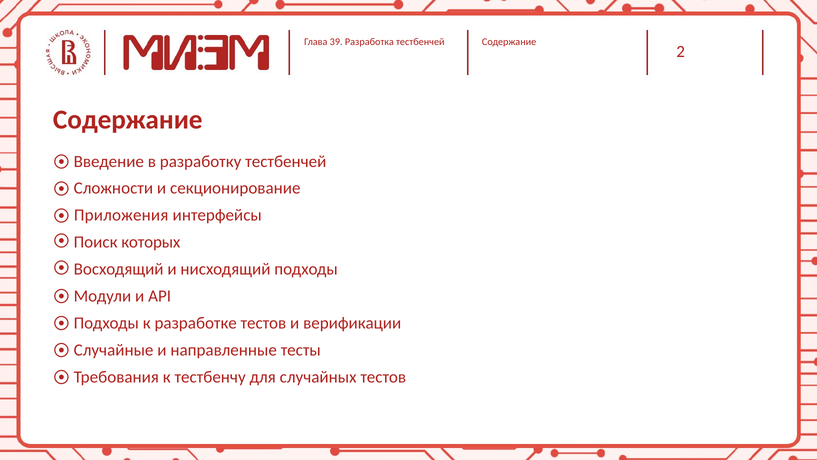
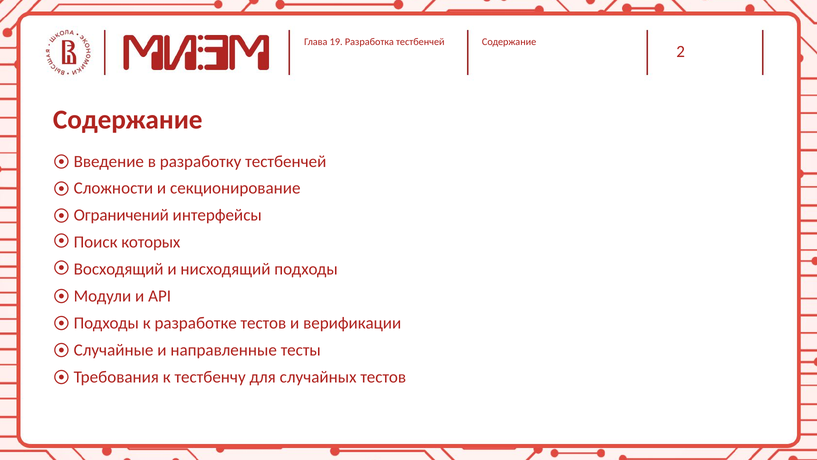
39: 39 -> 19 (336, 42)
Приложения: Приложения -> Ограничений (121, 215)
